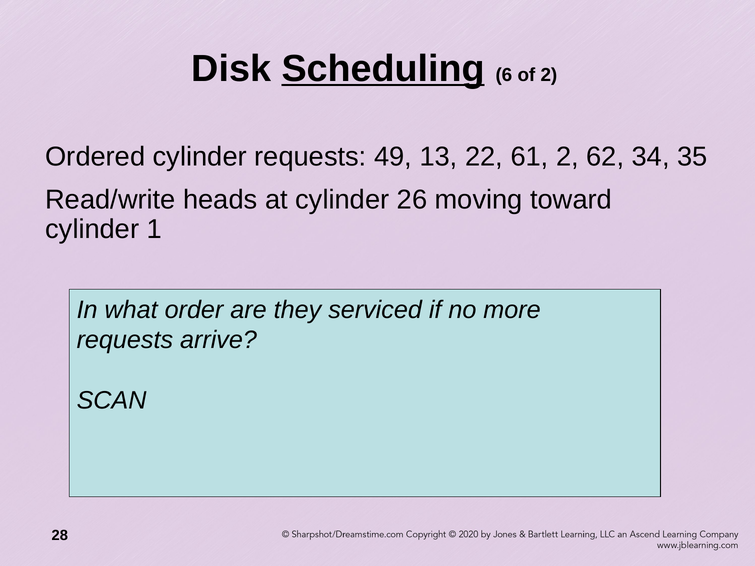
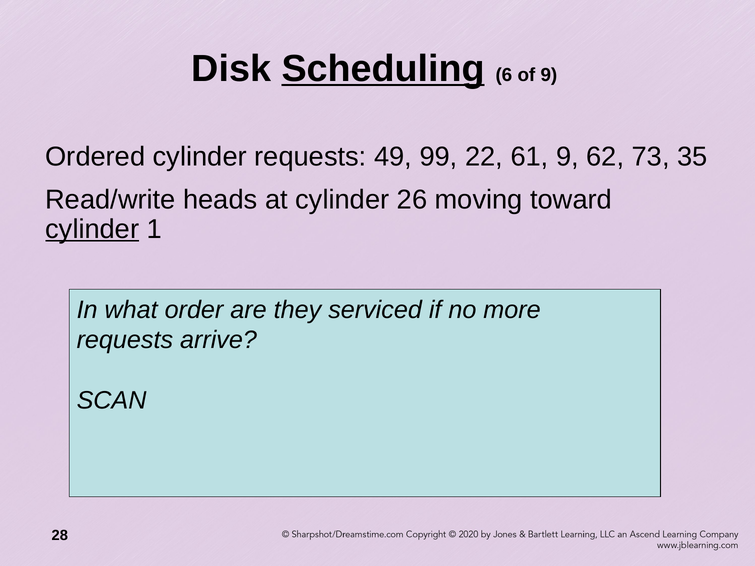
of 2: 2 -> 9 (549, 75)
13: 13 -> 99 (439, 157)
61 2: 2 -> 9 (567, 157)
34: 34 -> 73 (651, 157)
cylinder underline: none -> present (92, 229)
